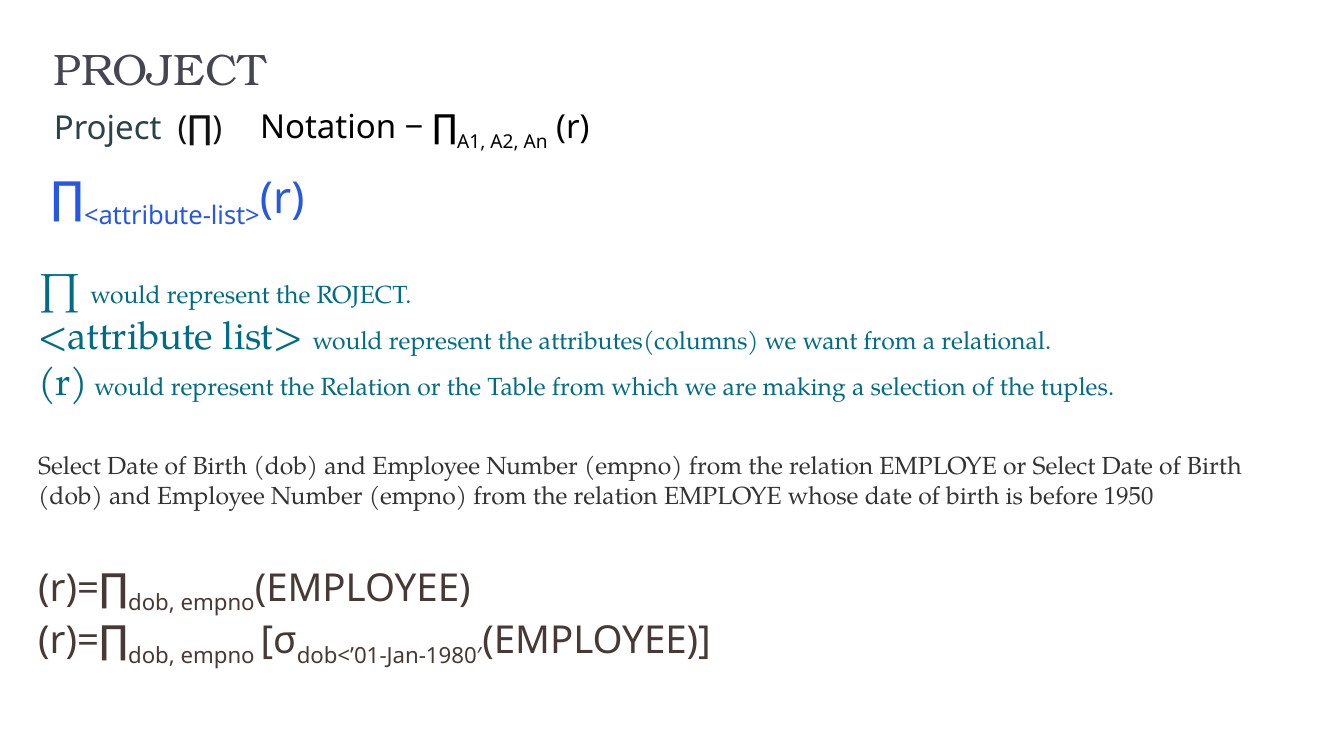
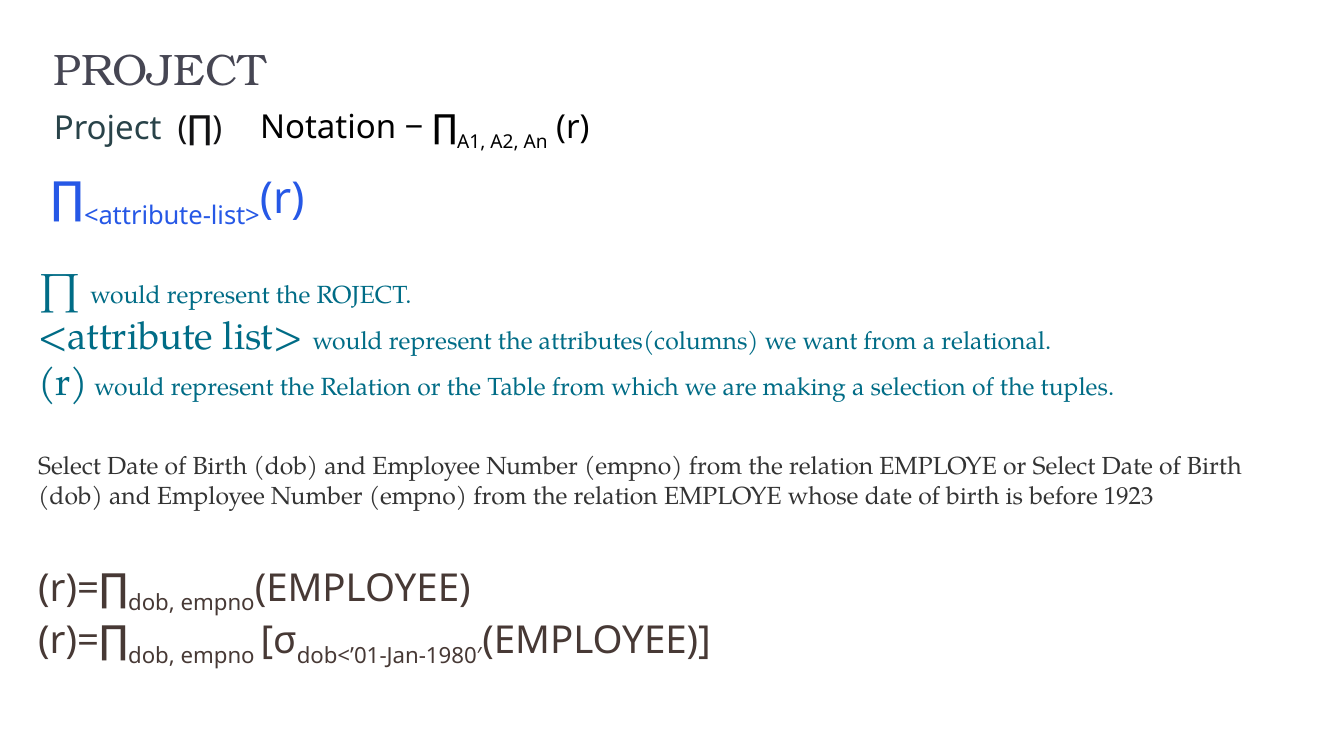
1950: 1950 -> 1923 (1129, 496)
